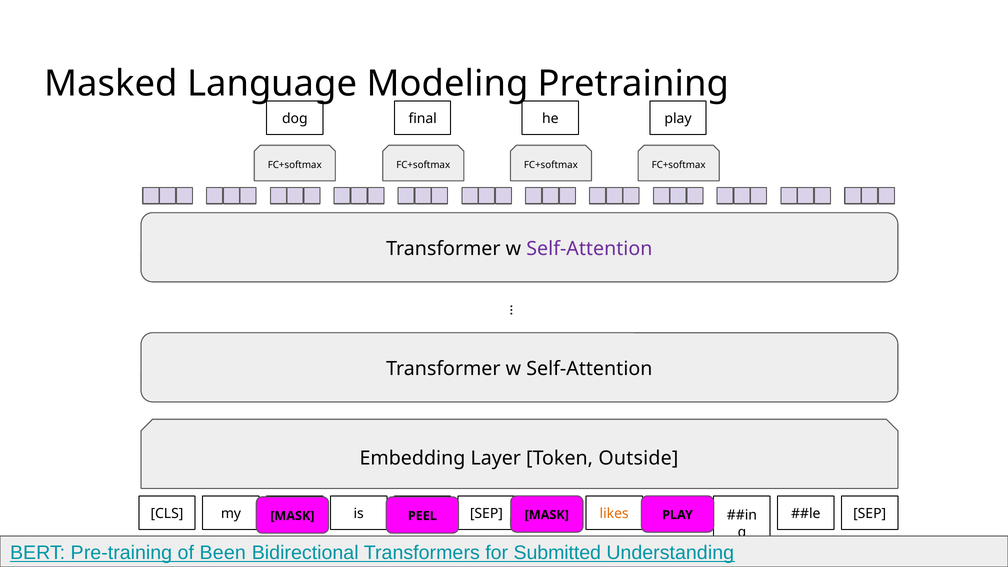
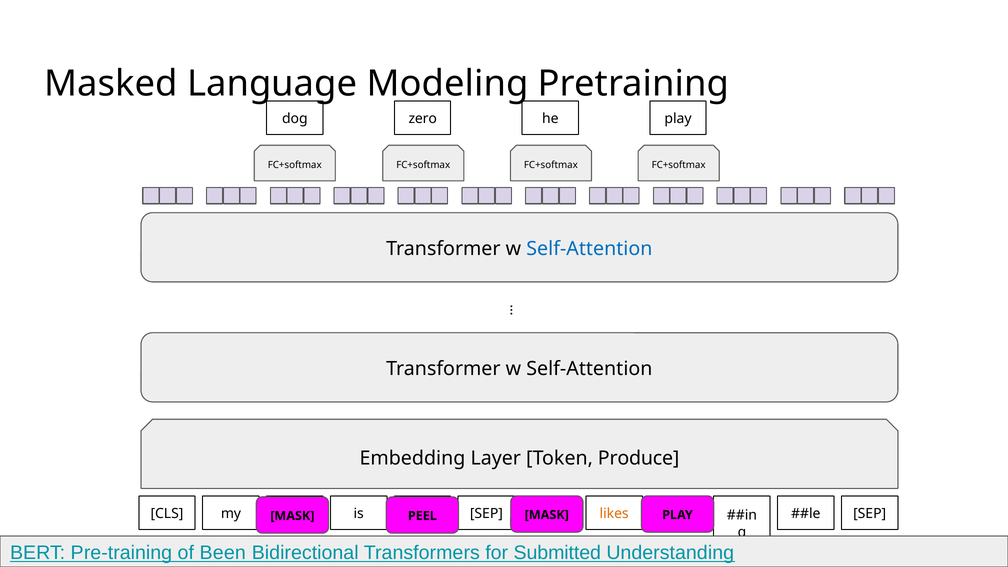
final: final -> zero (423, 119)
Self-Attention colour: purple -> blue (589, 249)
Outside: Outside -> Produce (639, 458)
